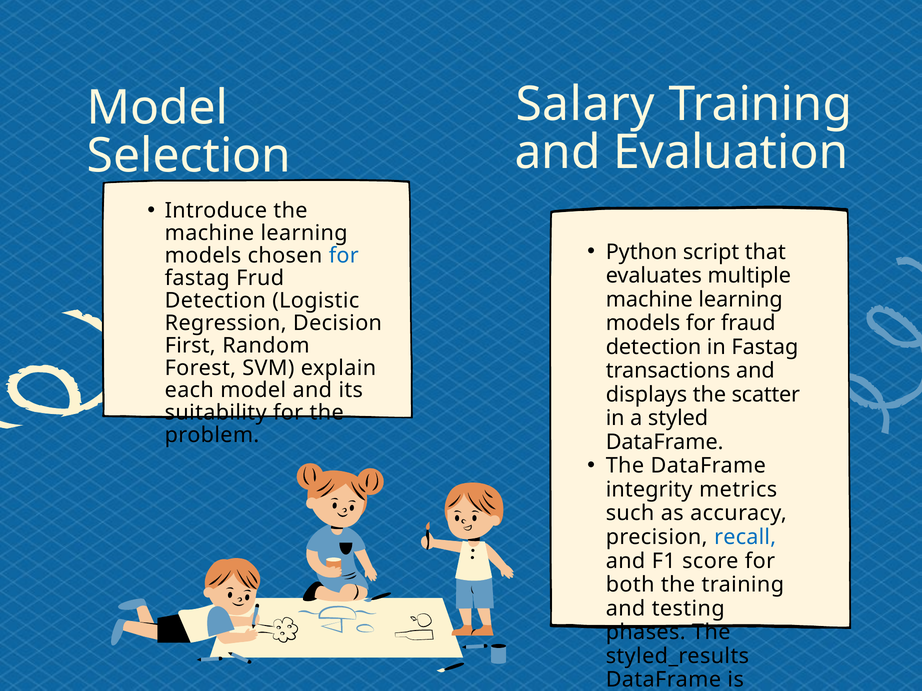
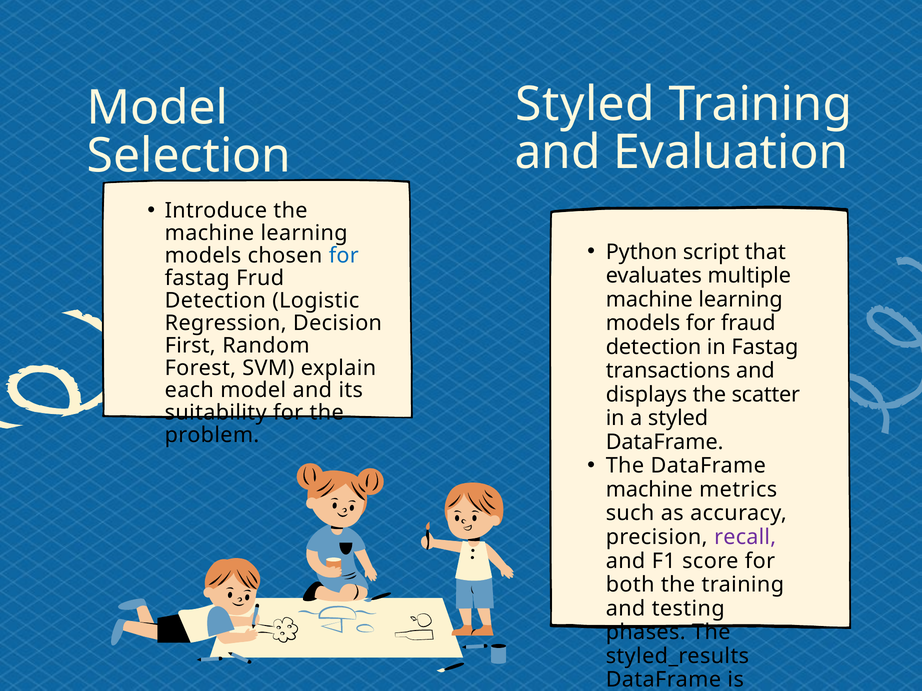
Salary: Salary -> Styled (585, 105)
integrity: integrity -> machine (649, 490)
recall colour: blue -> purple (745, 538)
